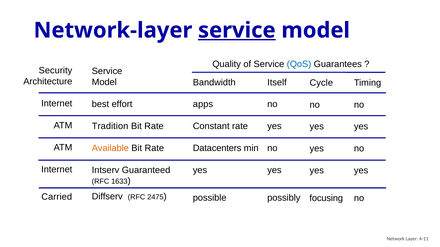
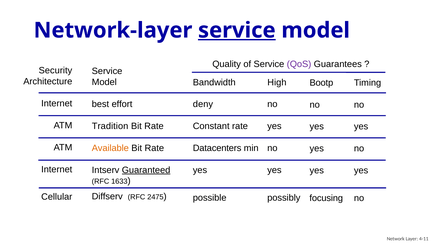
QoS colour: blue -> purple (299, 64)
Itself: Itself -> High (277, 83)
Cycle: Cycle -> Bootp (321, 83)
apps: apps -> deny (203, 105)
Guaranteed underline: none -> present (146, 170)
Carried: Carried -> Cellular (57, 197)
